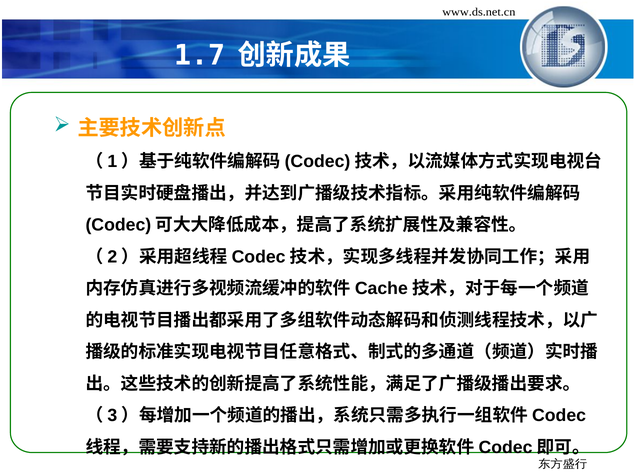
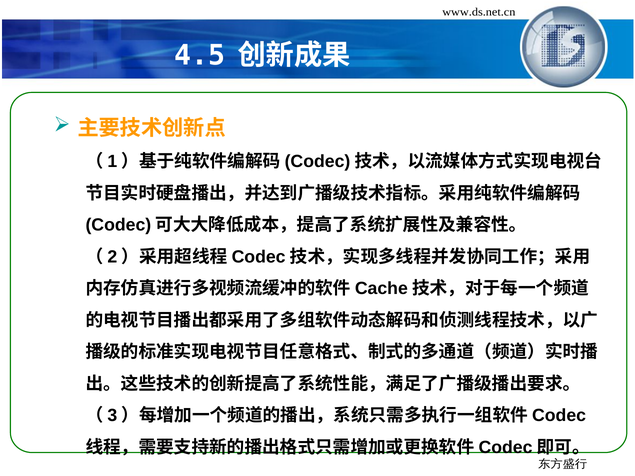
1.7: 1.7 -> 4.5 (200, 56)
